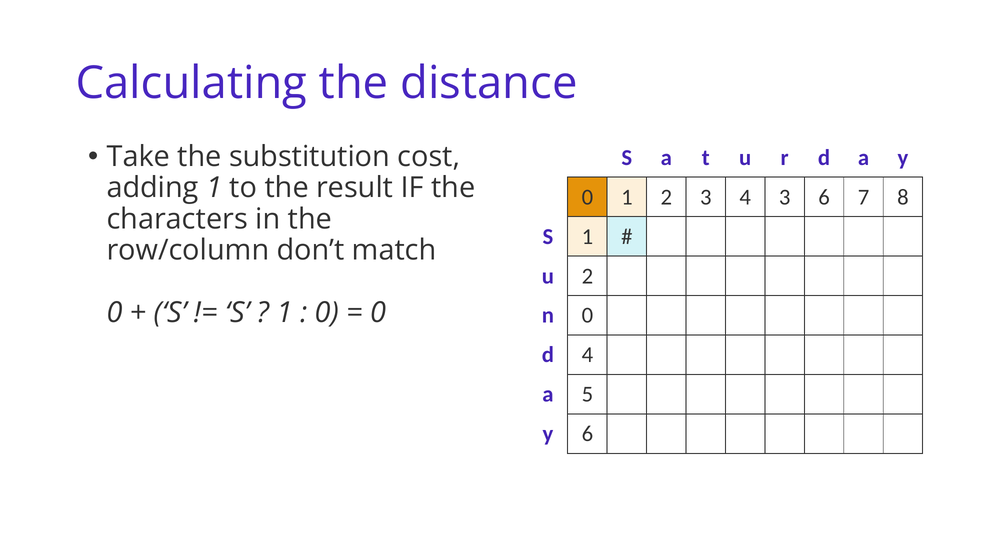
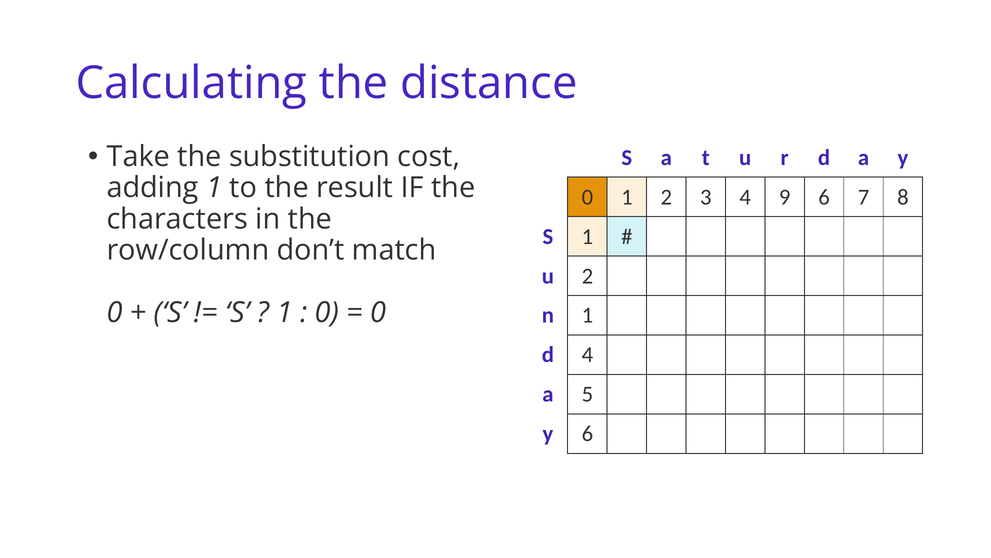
4 3: 3 -> 9 (785, 197)
n 0: 0 -> 1 (587, 315)
